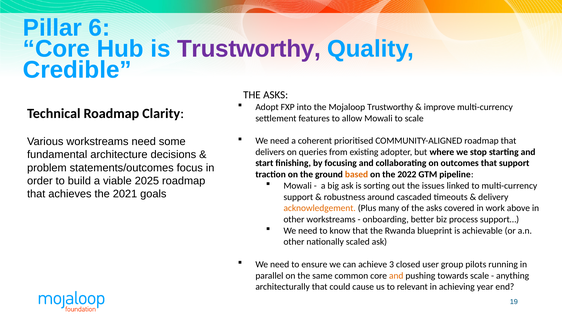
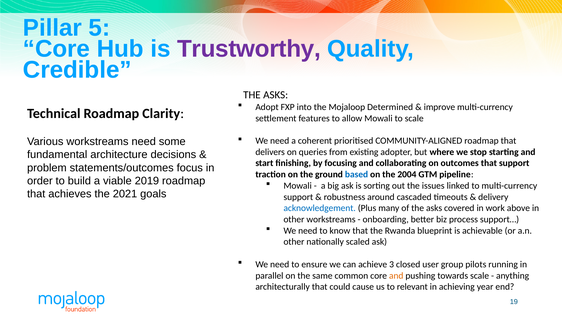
6: 6 -> 5 (99, 28)
Mojaloop Trustworthy: Trustworthy -> Determined (390, 107)
based colour: orange -> blue (357, 175)
2022: 2022 -> 2004 (407, 175)
2025: 2025 -> 2019 (147, 181)
acknowledgement colour: orange -> blue (320, 208)
